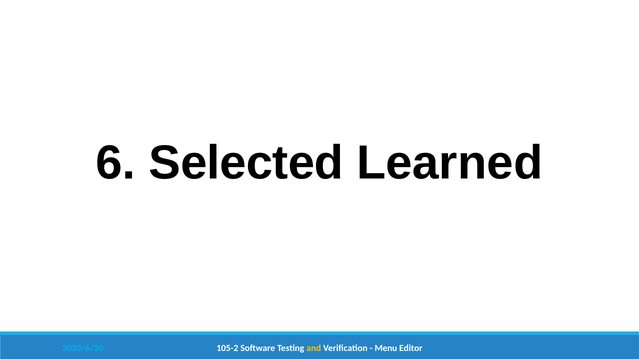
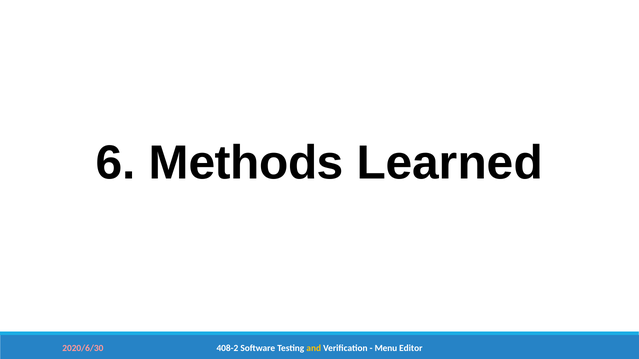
Selected: Selected -> Methods (246, 163)
2020/6/30 colour: light blue -> pink (83, 349)
105-2: 105-2 -> 408-2 (227, 349)
